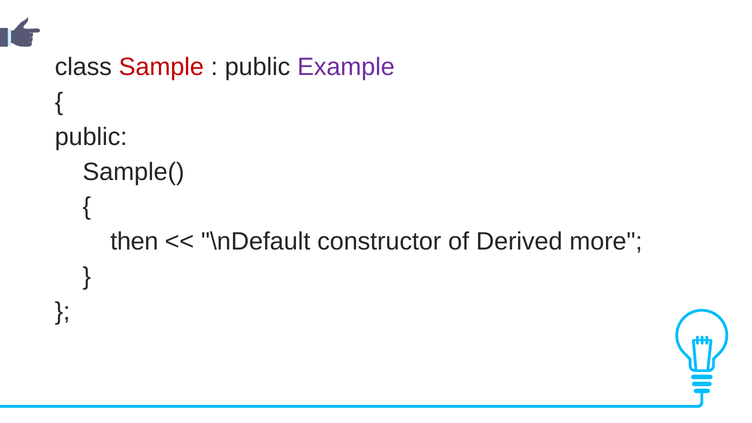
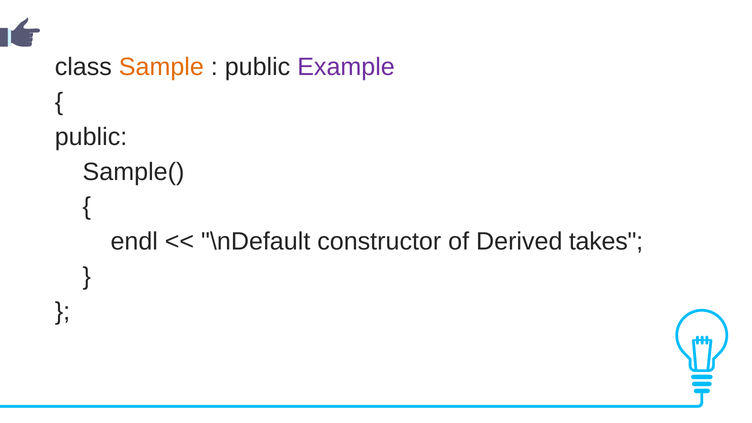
Sample colour: red -> orange (161, 67)
then: then -> endl (134, 242)
more: more -> takes (606, 242)
